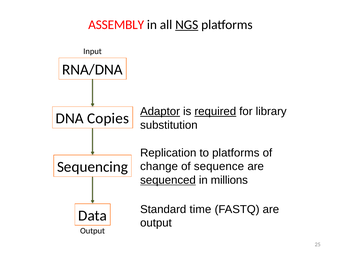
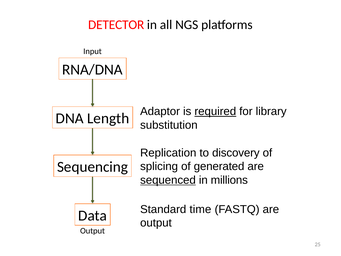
ASSEMBLY: ASSEMBLY -> DETECTOR (116, 25)
NGS underline: present -> none (187, 25)
Adaptor underline: present -> none (160, 111)
Copies: Copies -> Length (108, 118)
to platforms: platforms -> discovery (236, 153)
change: change -> splicing (159, 166)
sequence: sequence -> generated (219, 166)
